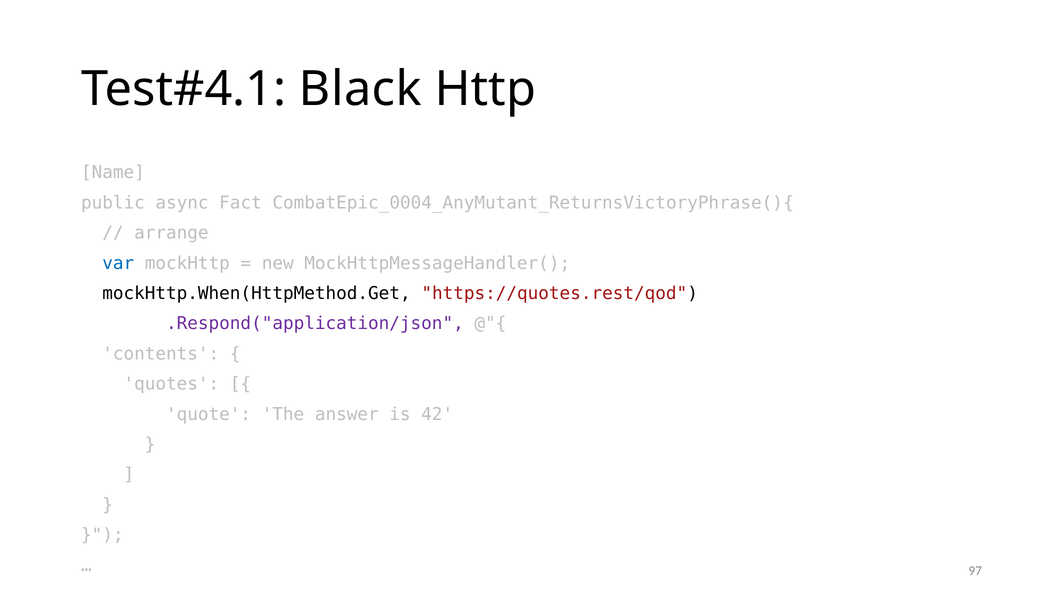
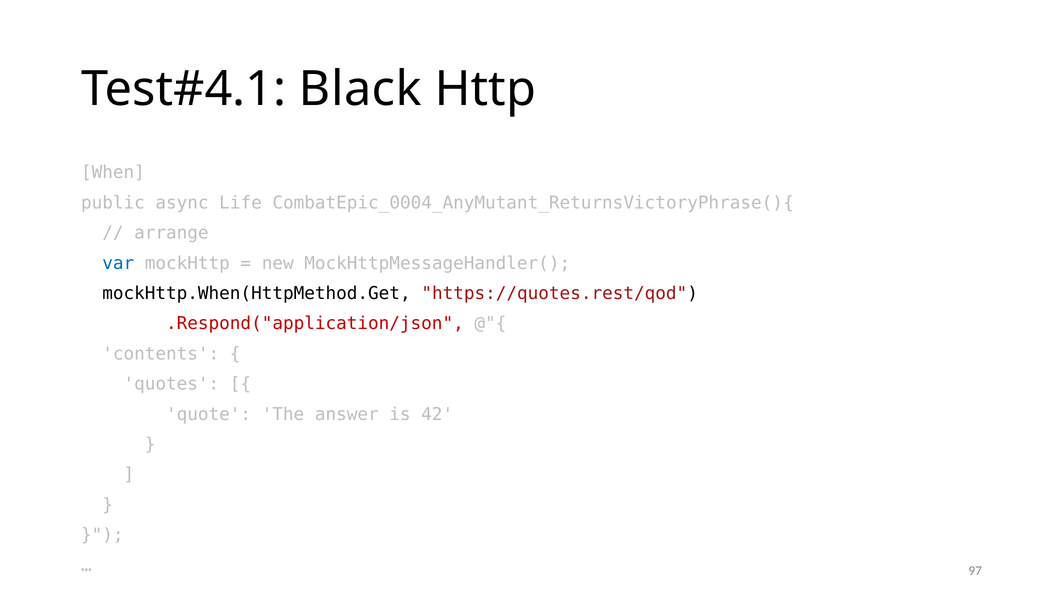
Name: Name -> When (113, 173)
Fact: Fact -> Life (241, 203)
.Respond("application/json colour: purple -> red (315, 324)
